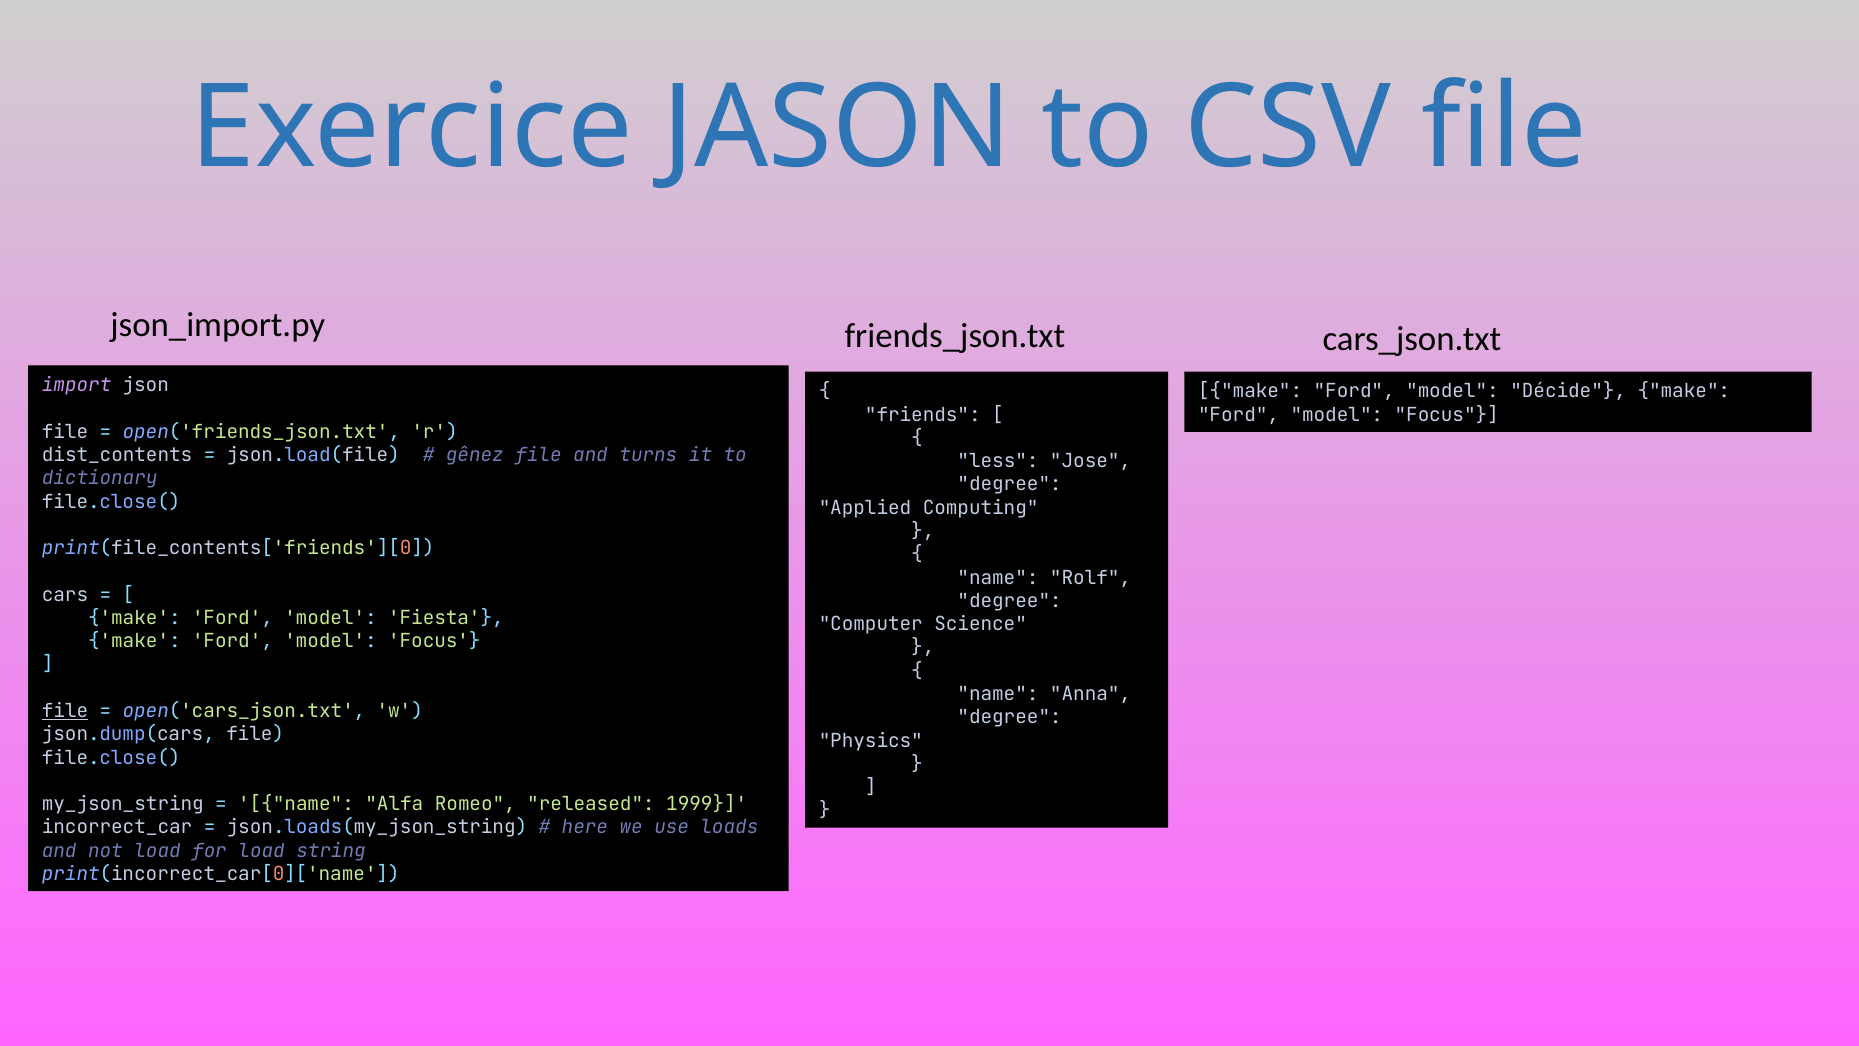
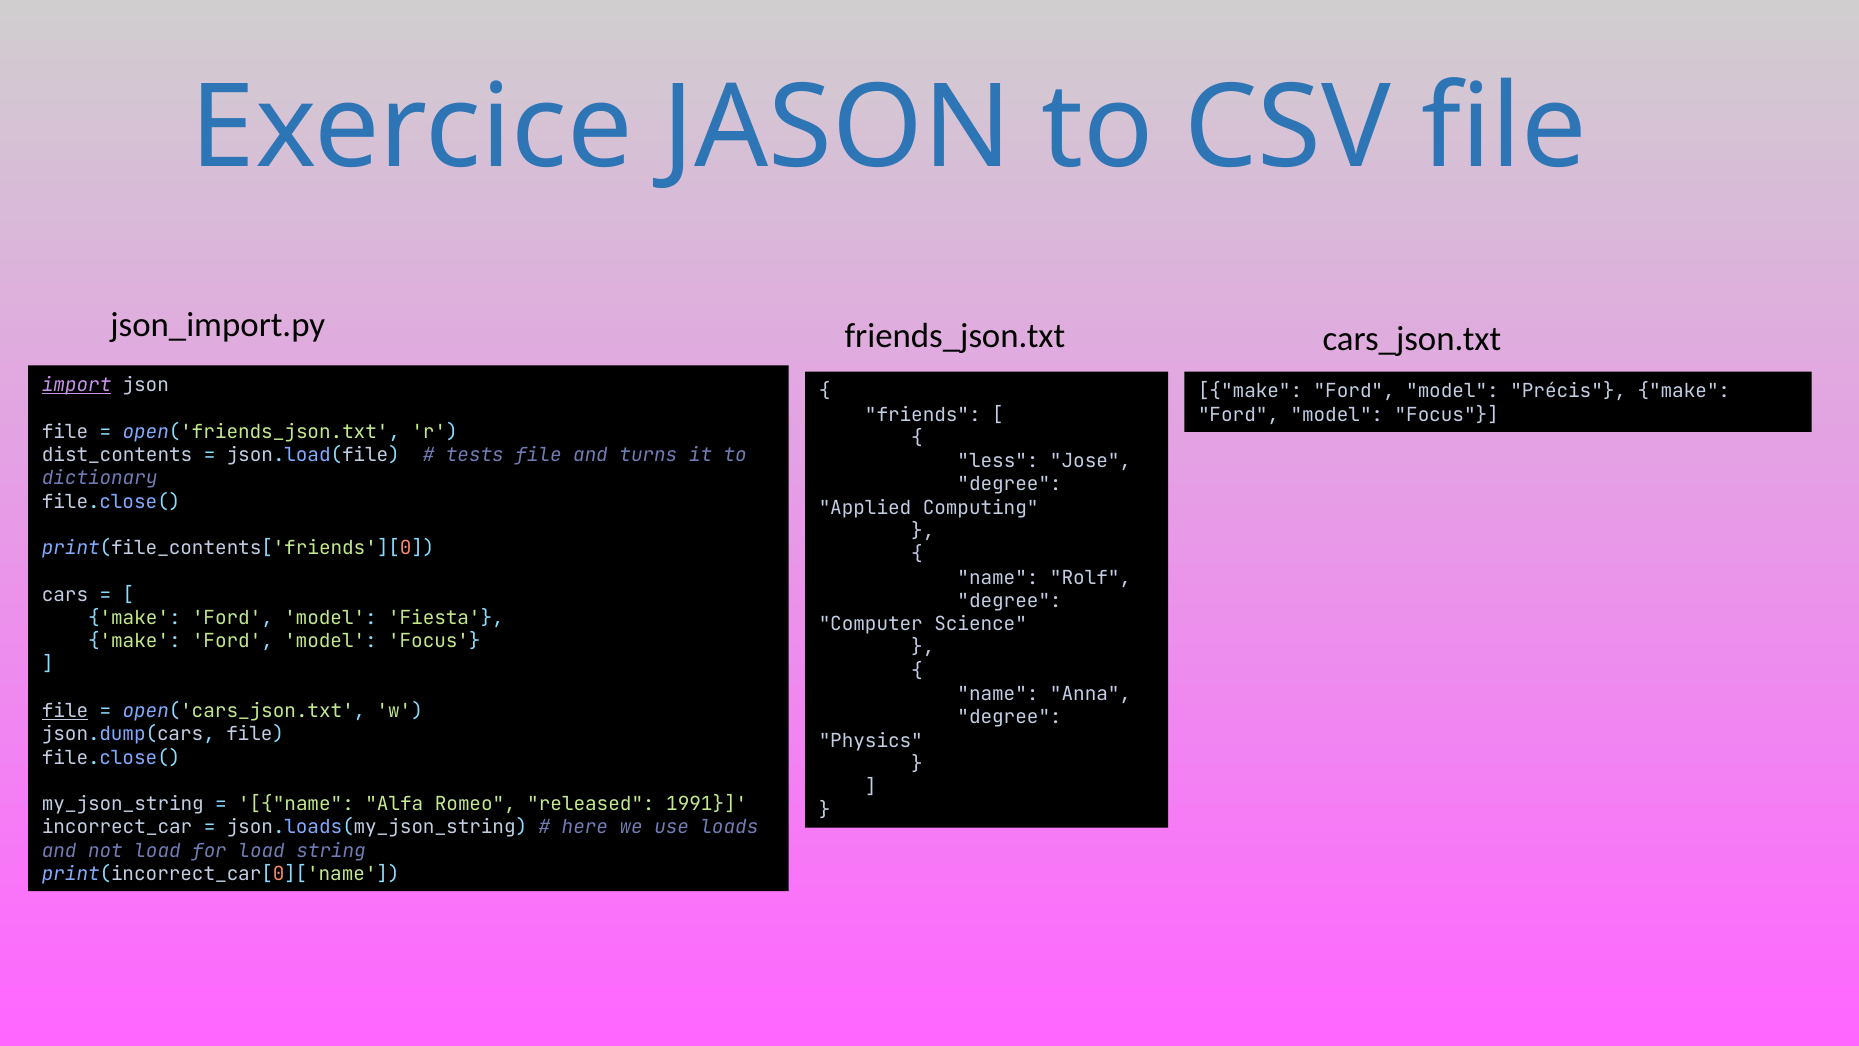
import underline: none -> present (77, 385)
Décide: Décide -> Précis (1568, 391)
gênez: gênez -> tests (475, 455)
1999: 1999 -> 1991 (707, 804)
